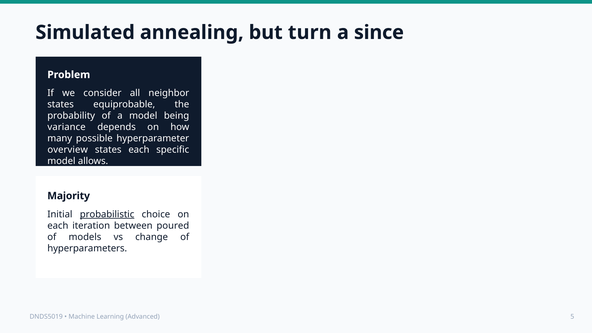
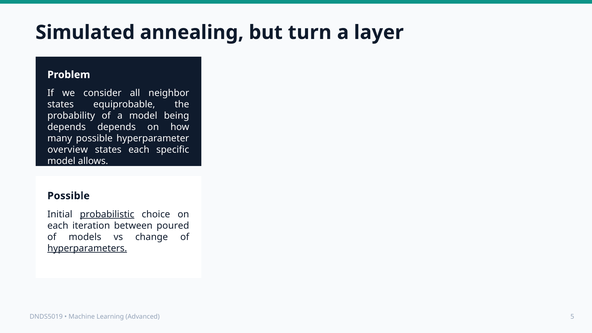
since: since -> layer (379, 32)
variance: variance -> depends (67, 127)
Majority: Majority -> Possible (69, 196)
hyperparameters underline: none -> present (87, 248)
